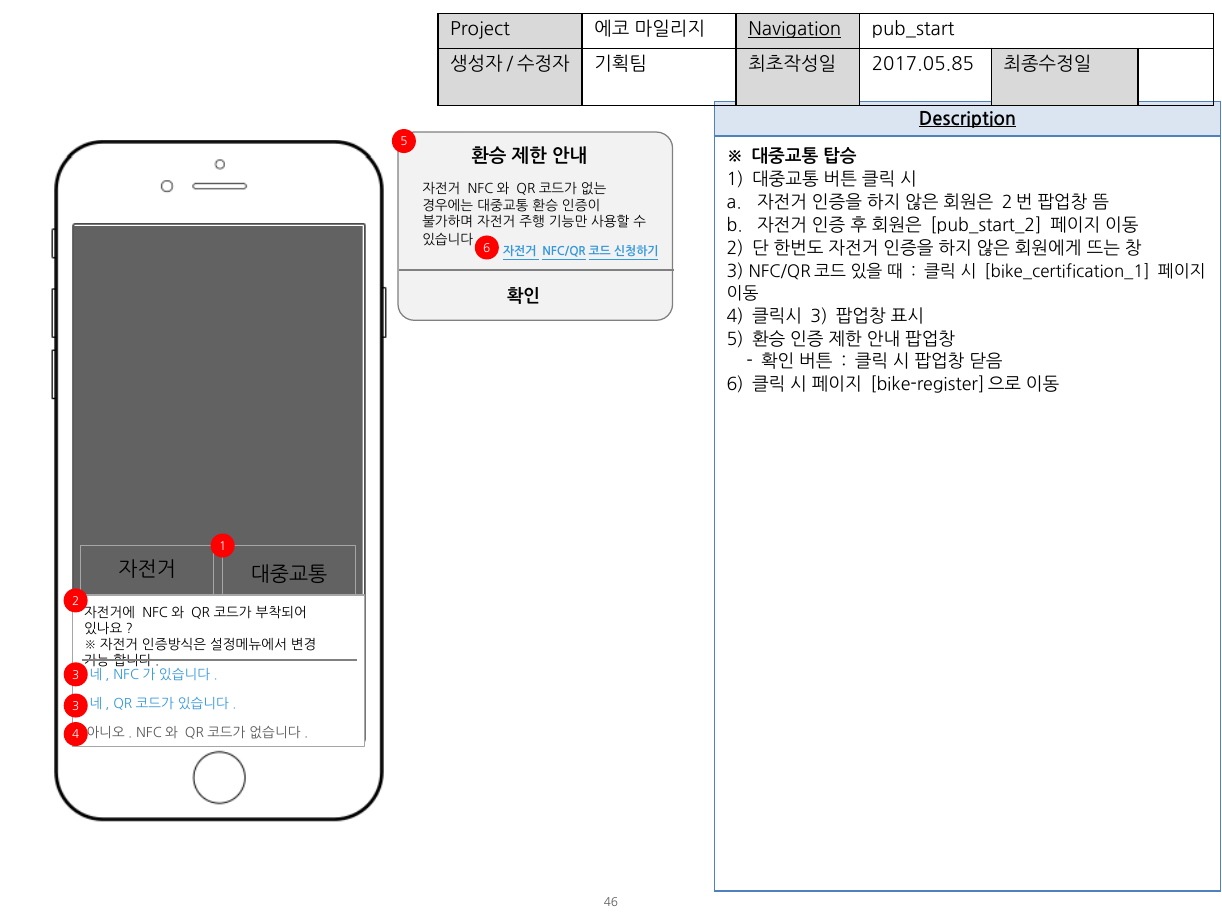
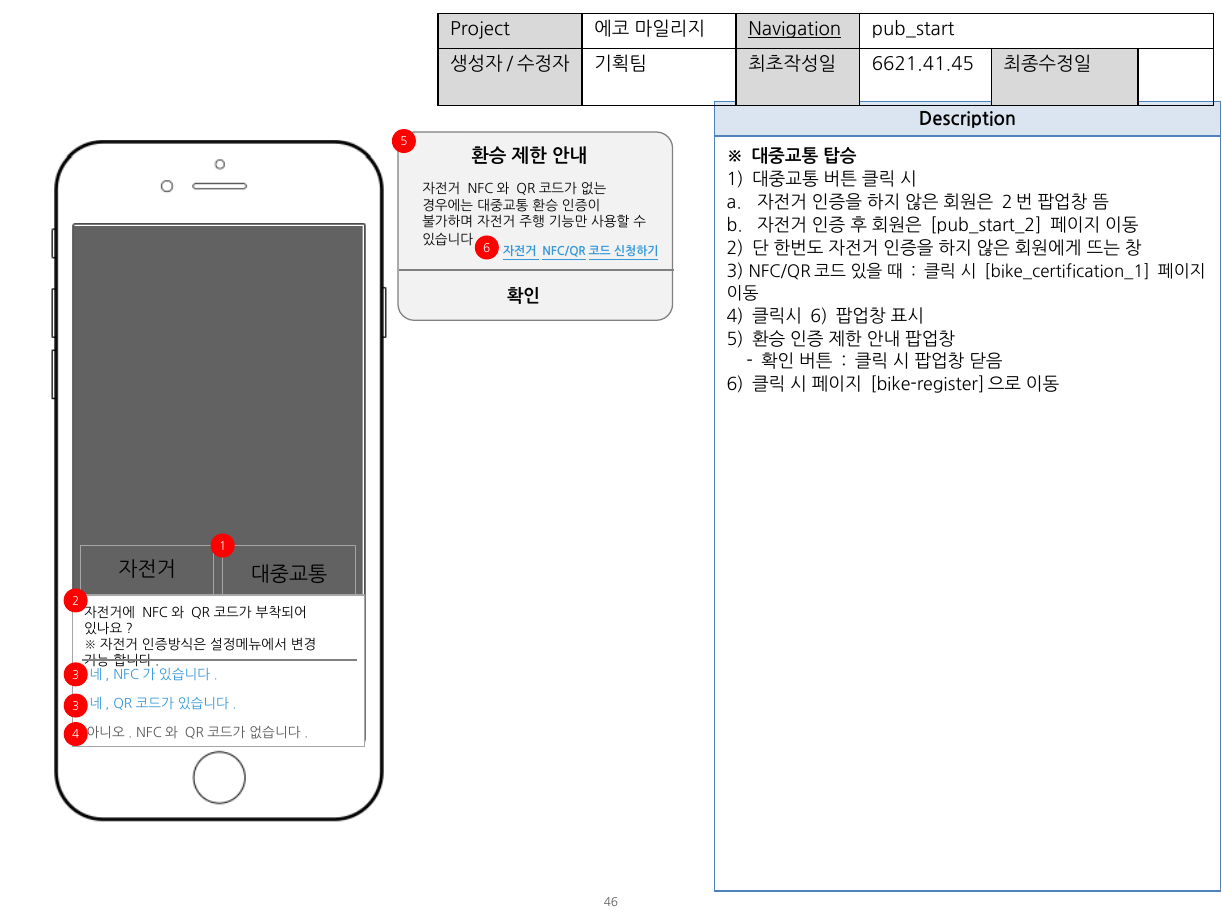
2017.05.85: 2017.05.85 -> 6621.41.45 (923, 64)
Description underline: present -> none (967, 119)
3: 3 -> 6 (819, 316)
